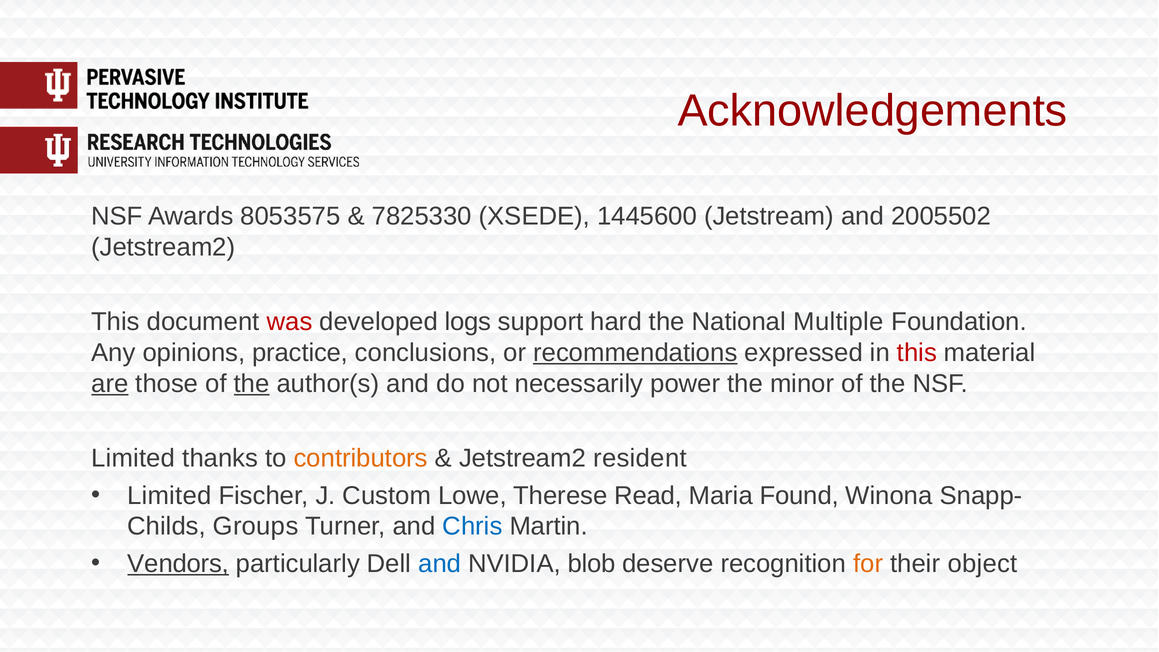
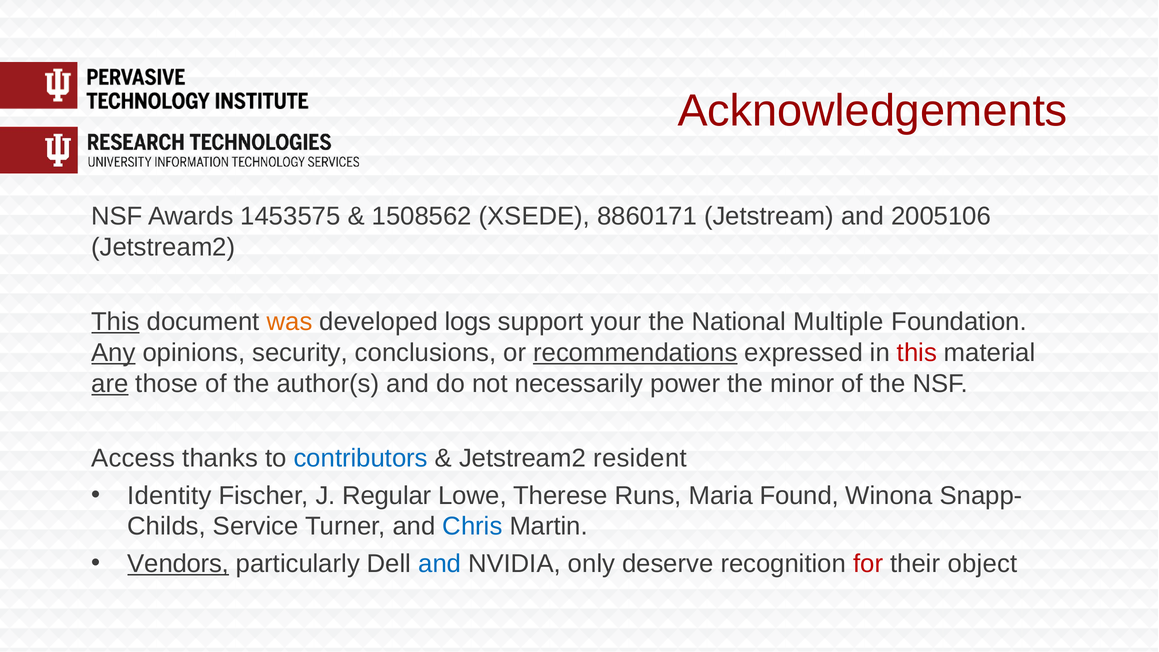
8053575: 8053575 -> 1453575 (290, 216)
7825330: 7825330 -> 1508562 (422, 216)
1445600: 1445600 -> 8860171 (647, 216)
2005502: 2005502 -> 2005106 (941, 216)
This underline: none -> present (115, 322)
was colour: red -> orange (290, 322)
hard: hard -> your (616, 322)
Any underline: none -> present (113, 353)
practice: practice -> security (300, 353)
the underline: present -> none (252, 384)
Limited: Limited -> Access (133, 458)
contributors colour: orange -> blue (361, 458)
Limited: Limited -> Identity (169, 496)
Custom: Custom -> Regular (387, 496)
Read: Read -> Runs (648, 496)
Groups: Groups -> Service (256, 526)
blob: blob -> only (592, 564)
for colour: orange -> red (868, 564)
